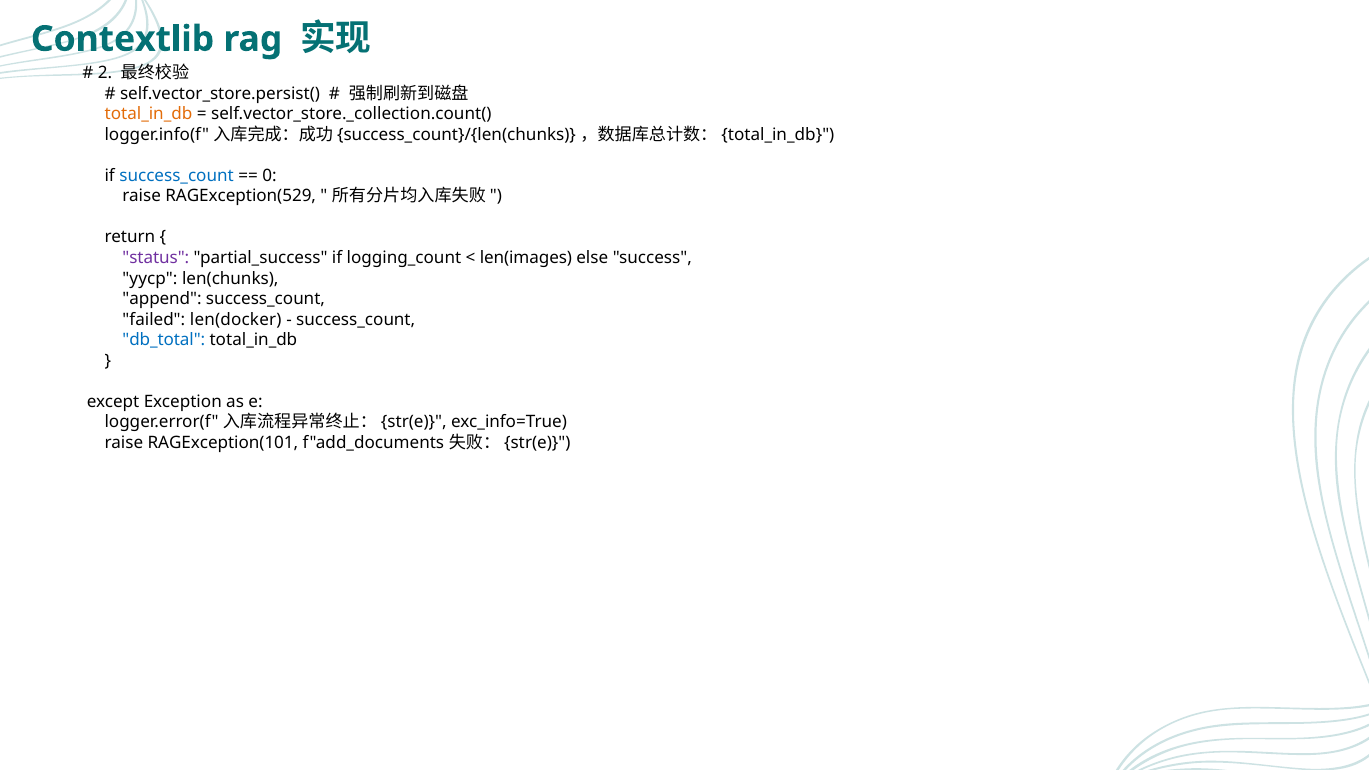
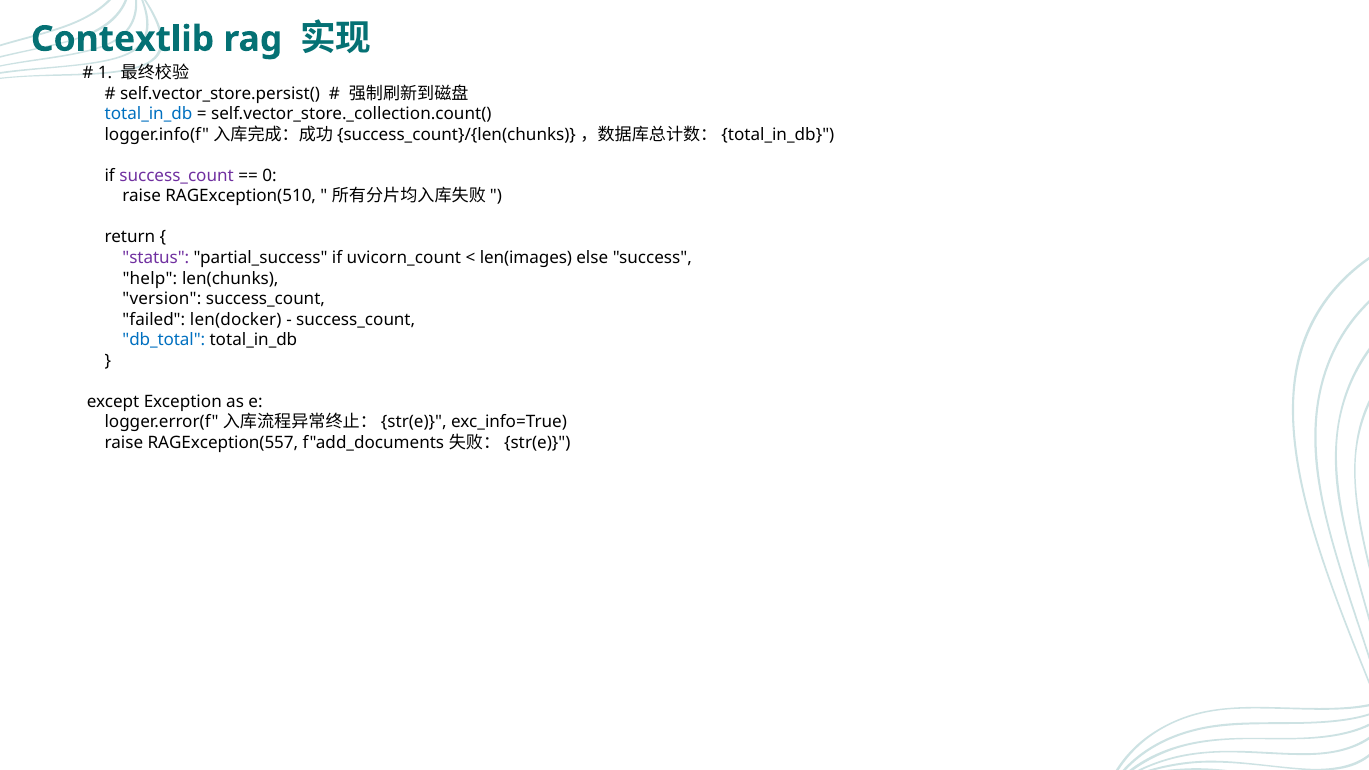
2: 2 -> 1 (105, 73)
total_in_db colour: orange -> blue (149, 114)
success_count colour: blue -> purple (177, 176)
RAGException(529: RAGException(529 -> RAGException(510 (241, 196)
logging_count: logging_count -> uvicorn_count (404, 258)
yycp: yycp -> help (150, 278)
append: append -> version (162, 299)
RAGException(101: RAGException(101 -> RAGException(557 (223, 443)
